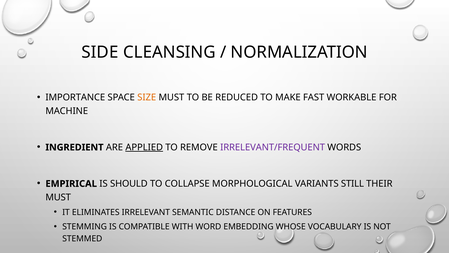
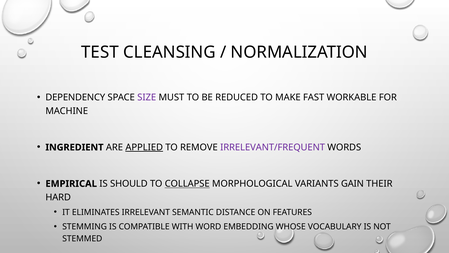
SIDE: SIDE -> TEST (100, 52)
IMPORTANCE: IMPORTANCE -> DEPENDENCY (75, 97)
SIZE colour: orange -> purple (147, 97)
COLLAPSE underline: none -> present (187, 183)
STILL: STILL -> GAIN (352, 183)
MUST: MUST -> HARD (58, 197)
